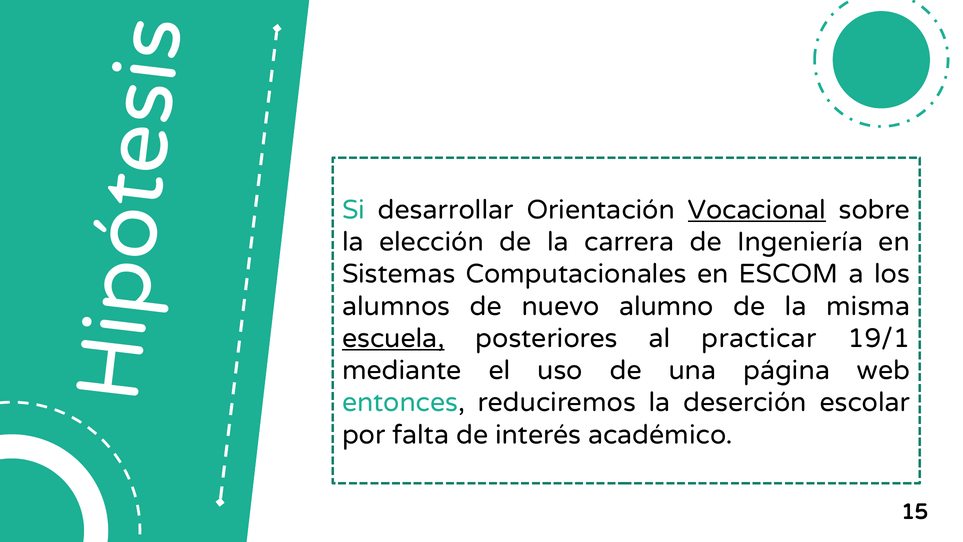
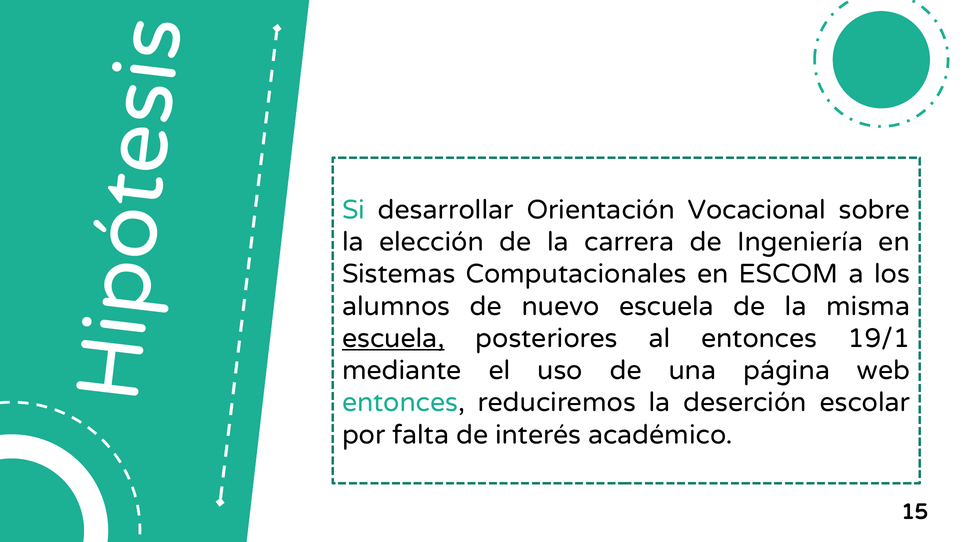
Vocacional underline: present -> none (757, 210)
nuevo alumno: alumno -> escuela (666, 306)
al practicar: practicar -> entonces (759, 338)
